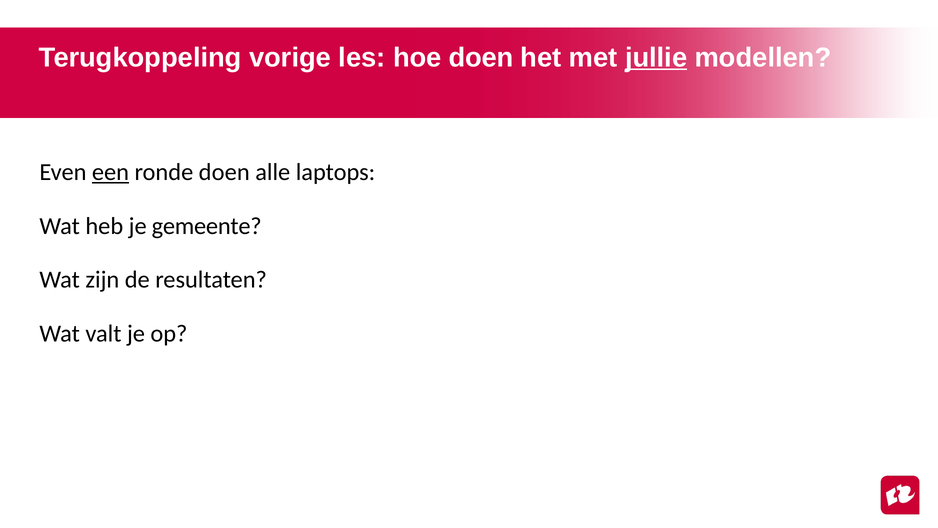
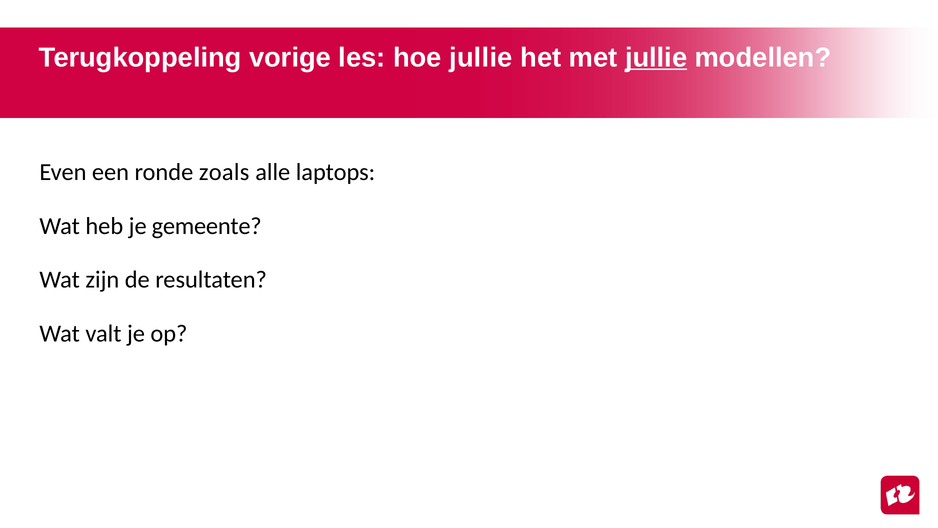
hoe doen: doen -> jullie (481, 57)
een underline: present -> none (111, 172)
ronde doen: doen -> zoals (224, 172)
